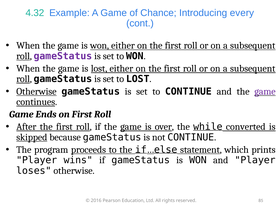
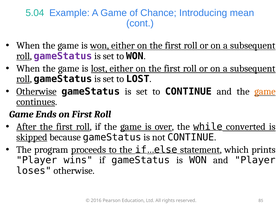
4.32: 4.32 -> 5.04 (35, 13)
every: every -> mean (242, 13)
game colour: purple -> orange (265, 91)
